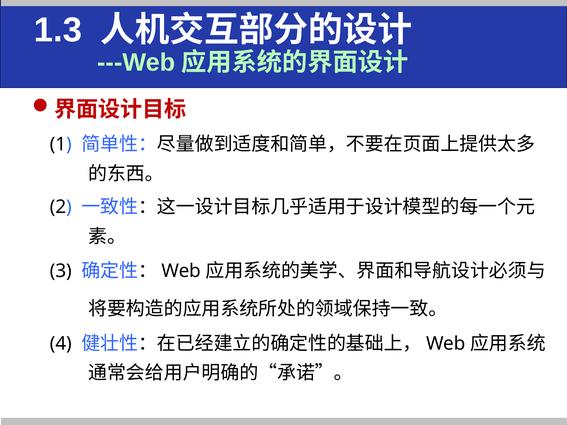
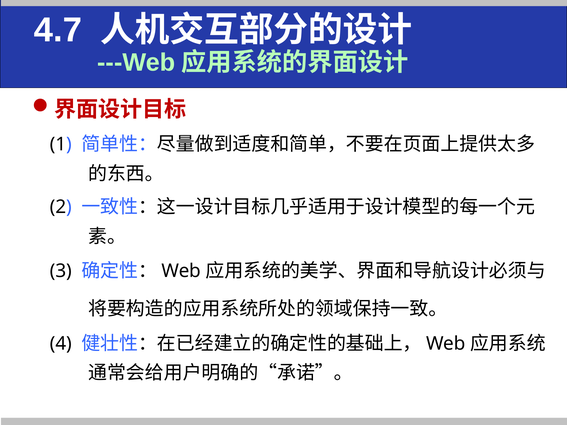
1.3: 1.3 -> 4.7 (58, 30)
